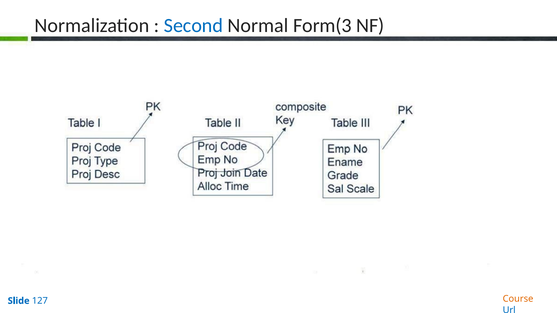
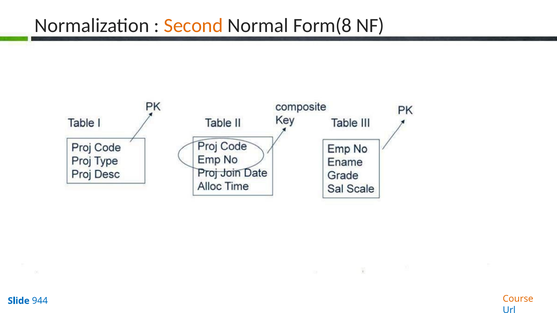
Second colour: blue -> orange (193, 26)
Form(3: Form(3 -> Form(8 (322, 26)
127: 127 -> 944 (40, 301)
